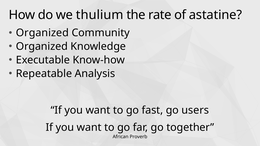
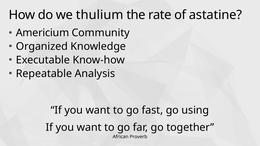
Organized: Organized -> Americium (43, 33)
users: users -> using (195, 110)
